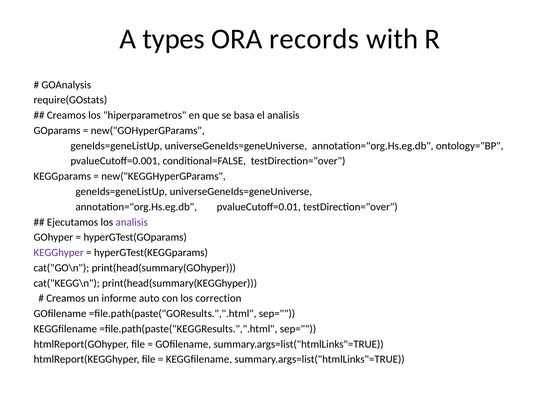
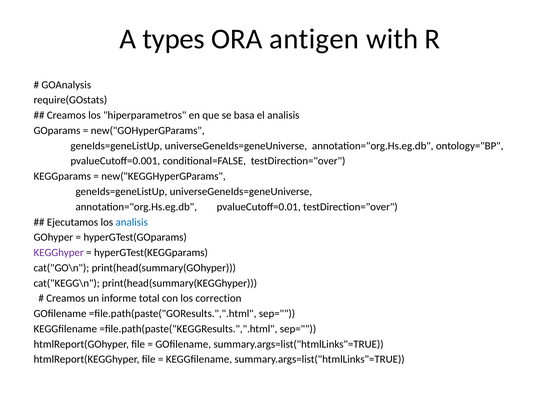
records: records -> antigen (314, 39)
analisis colour: purple -> blue (132, 222)
auto: auto -> total (149, 298)
